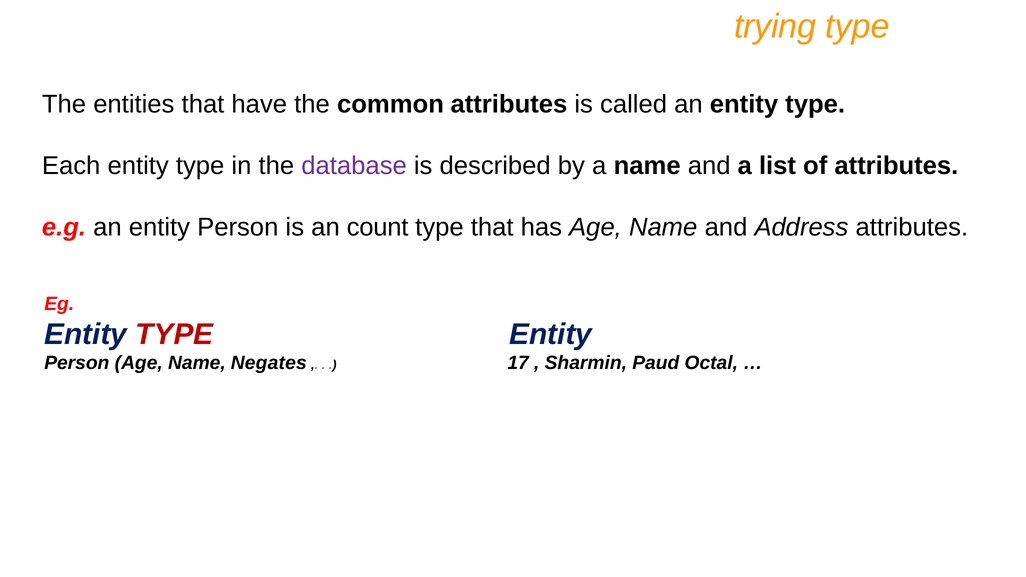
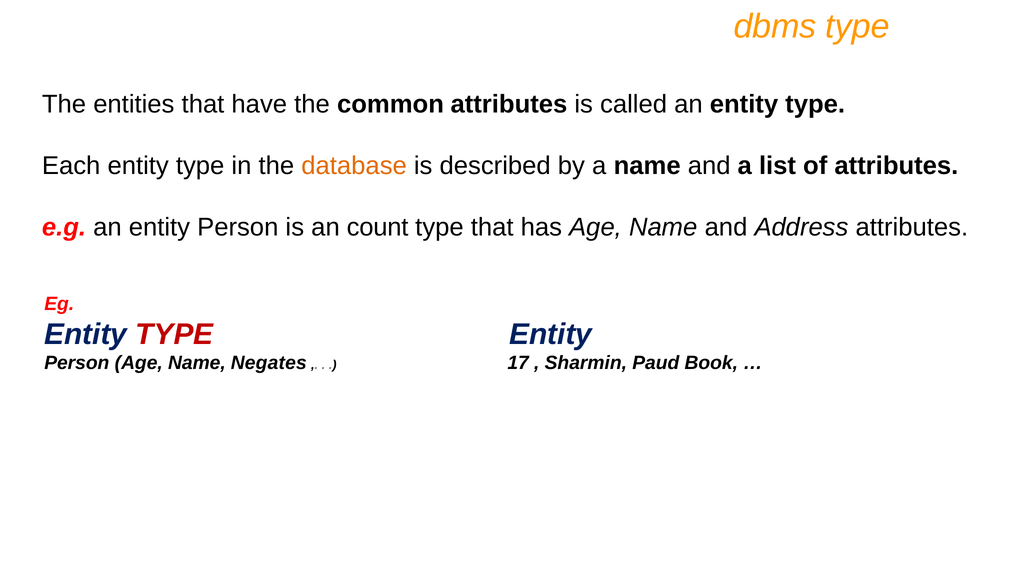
trying: trying -> dbms (775, 27)
database colour: purple -> orange (354, 166)
Octal: Octal -> Book (711, 363)
